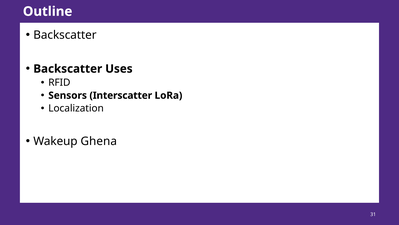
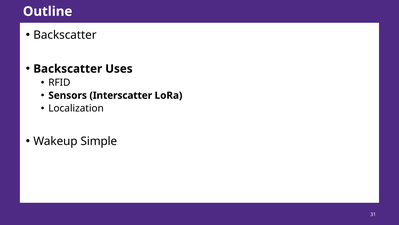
Ghena: Ghena -> Simple (99, 141)
